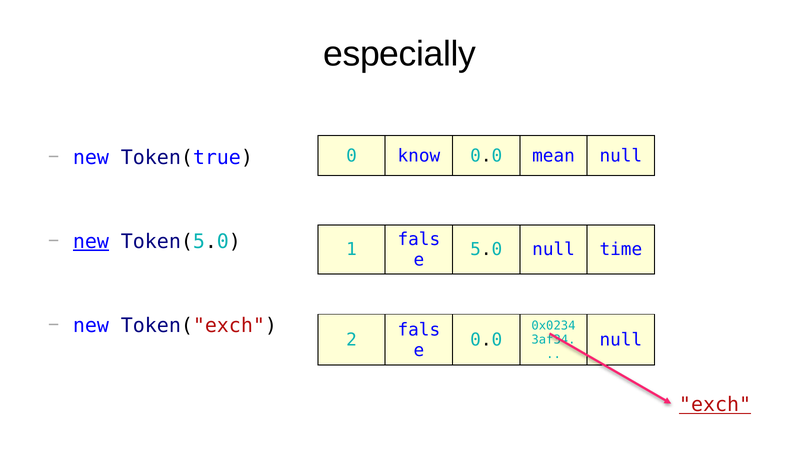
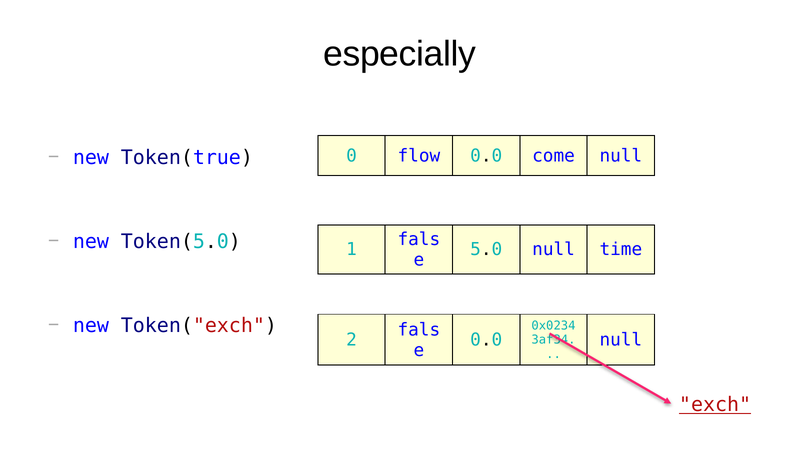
know: know -> flow (419, 156)
mean: mean -> come (554, 156)
new underline: present -> none (91, 241)
